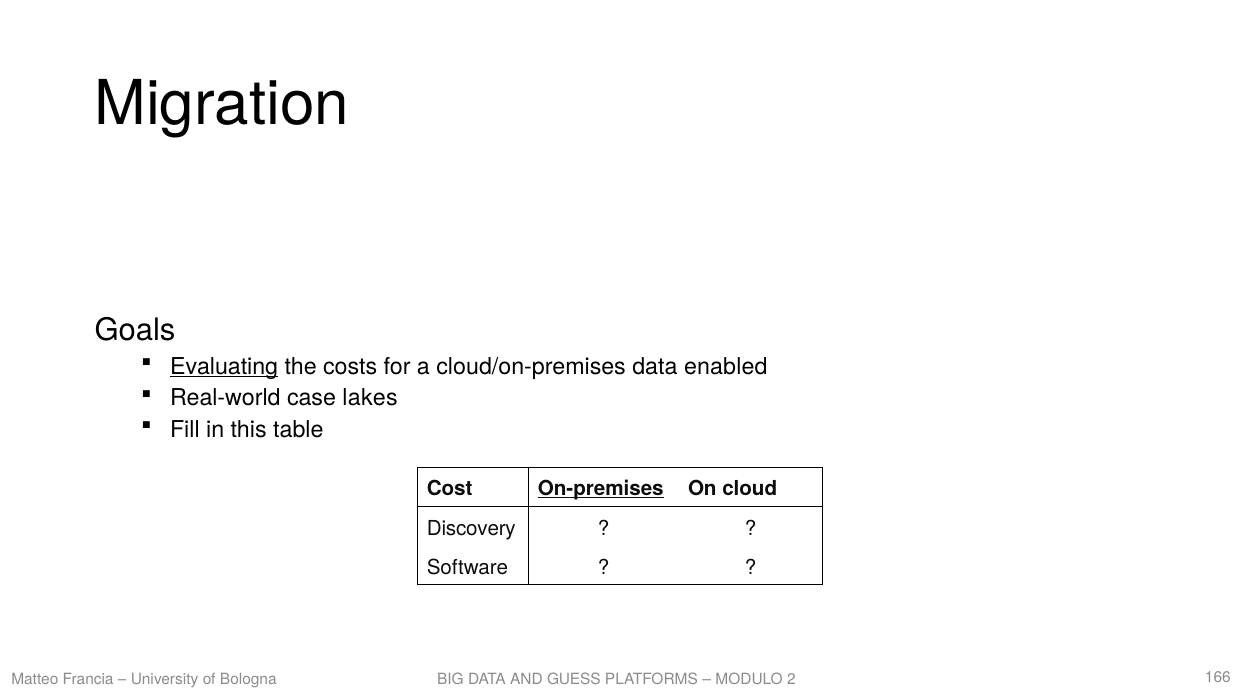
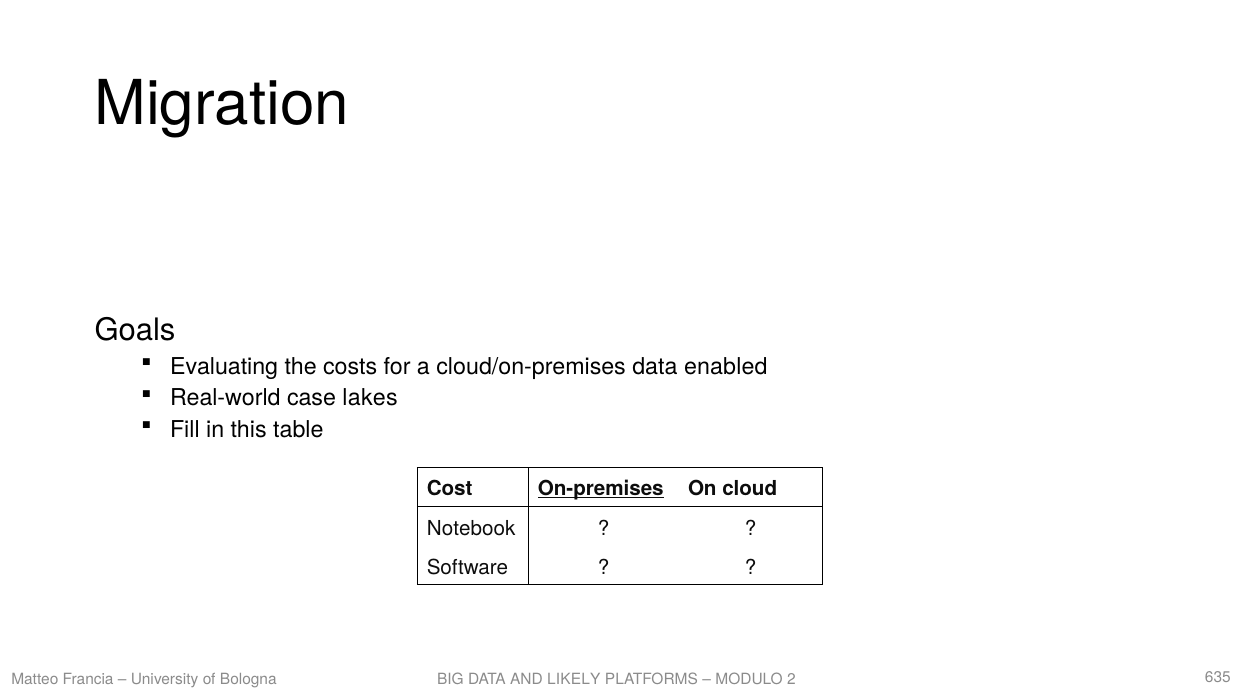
Evaluating underline: present -> none (224, 367)
Discovery: Discovery -> Notebook (471, 529)
GUESS: GUESS -> LIKELY (574, 680)
166: 166 -> 635 (1218, 678)
